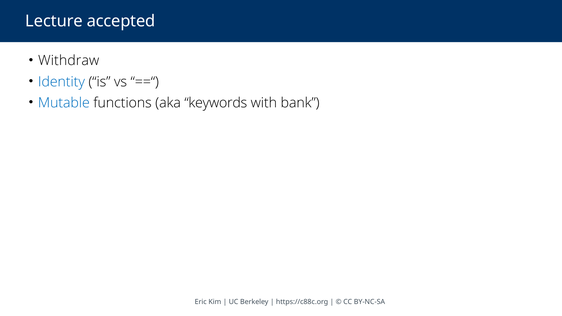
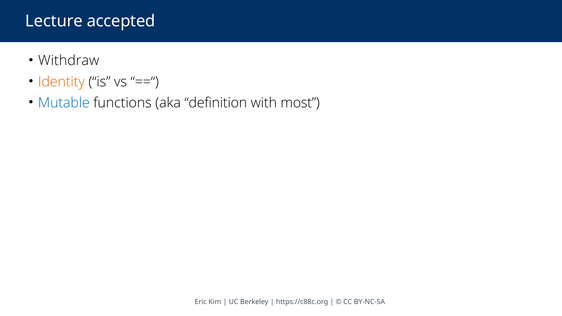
Identity colour: blue -> orange (61, 82)
keywords: keywords -> definition (216, 103)
bank: bank -> most (300, 103)
